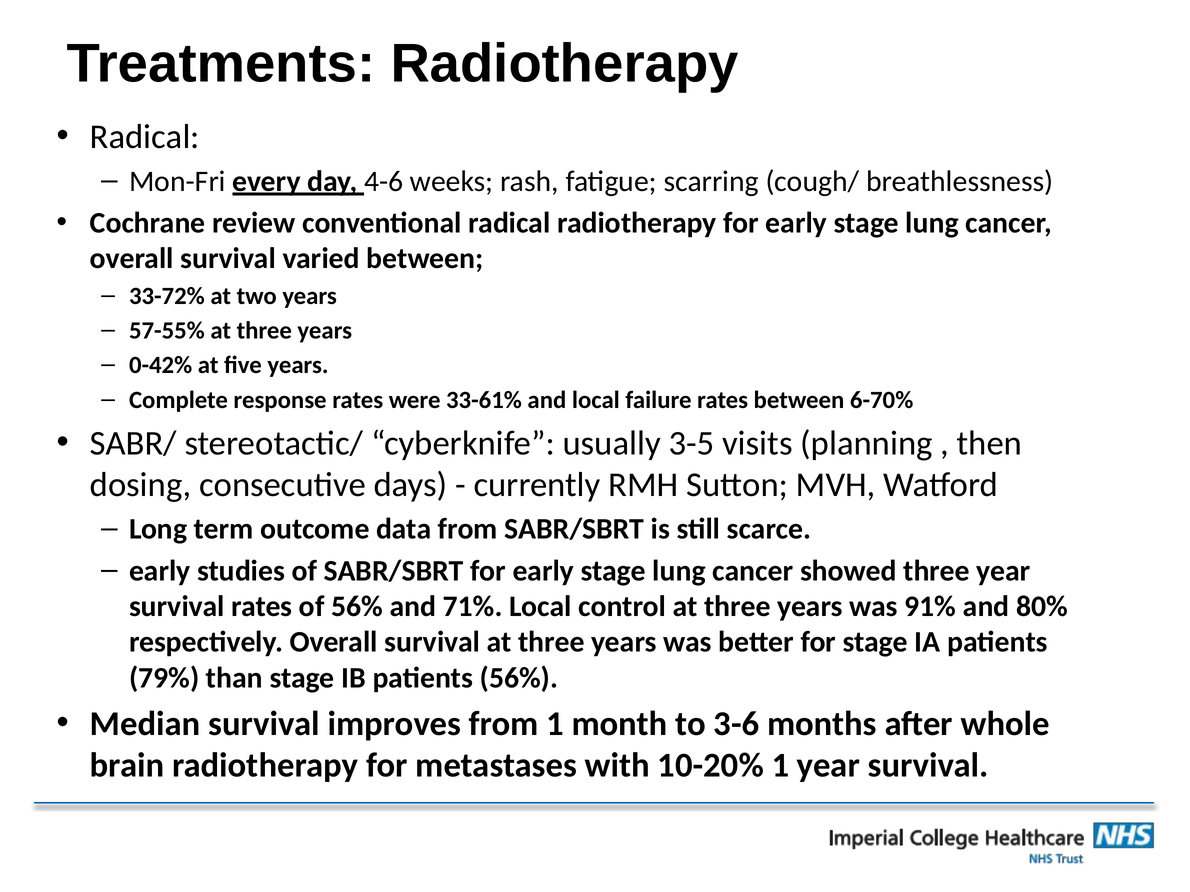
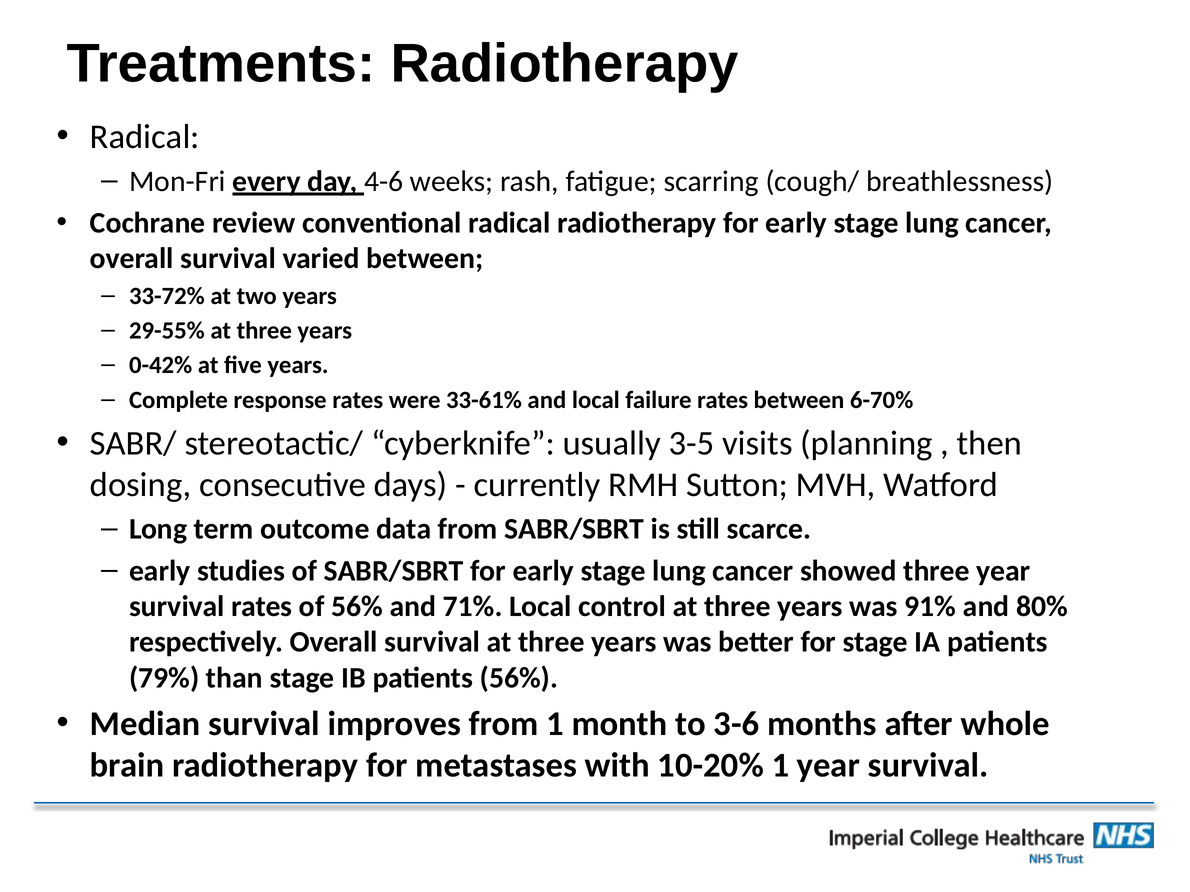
57-55%: 57-55% -> 29-55% (167, 331)
